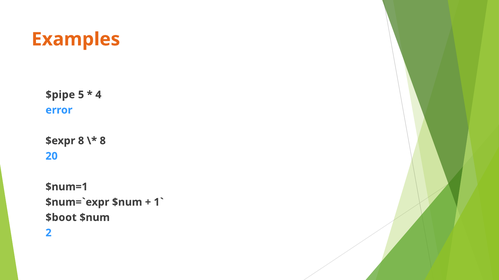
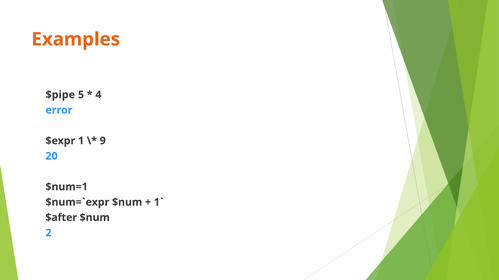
$expr 8: 8 -> 1 (81, 141)
8: 8 -> 9 (103, 141)
$boot: $boot -> $after (61, 218)
